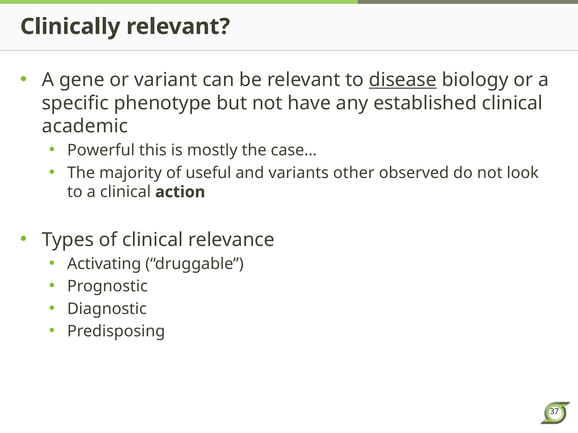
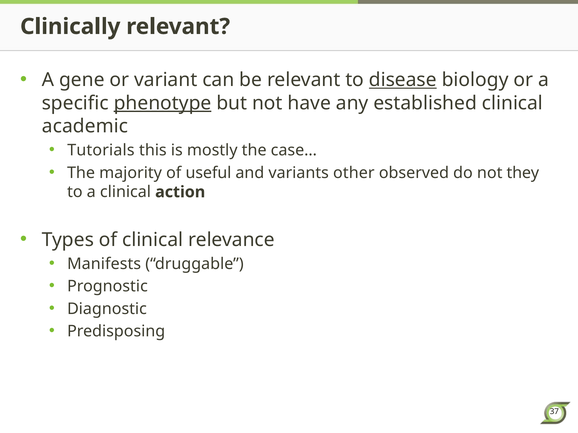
phenotype underline: none -> present (163, 103)
Powerful: Powerful -> Tutorials (101, 150)
look: look -> they (523, 173)
Activating: Activating -> Manifests (104, 264)
